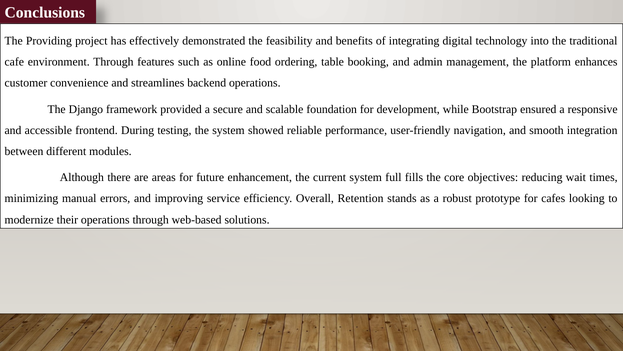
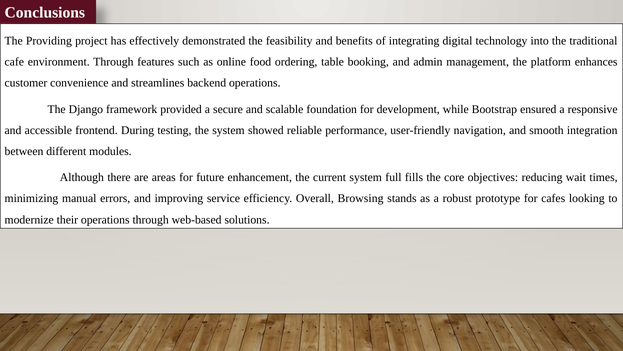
Retention: Retention -> Browsing (361, 198)
